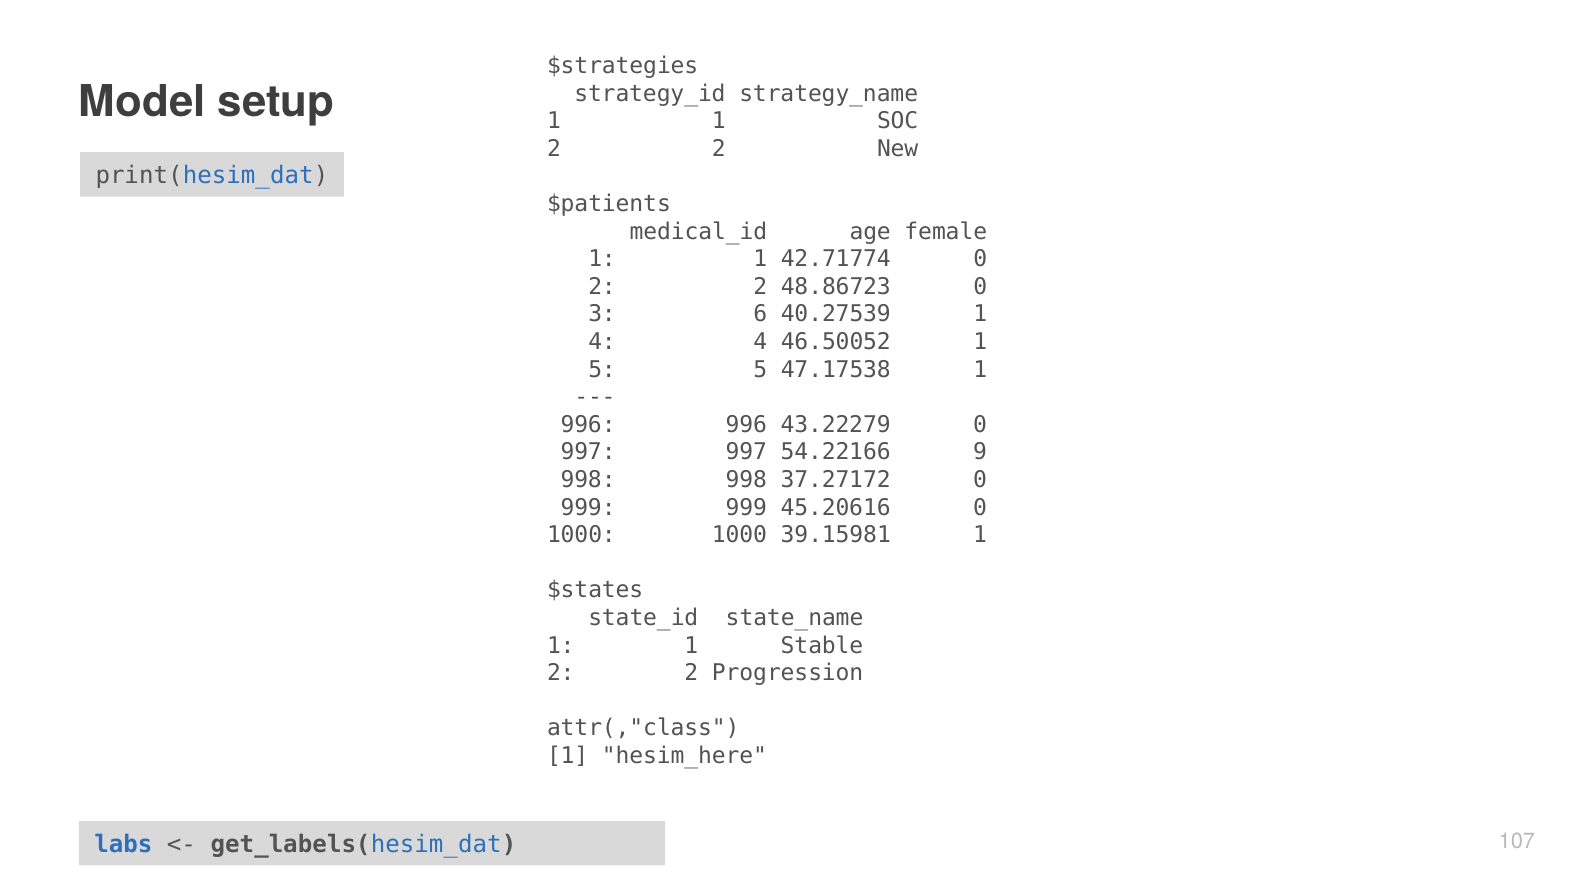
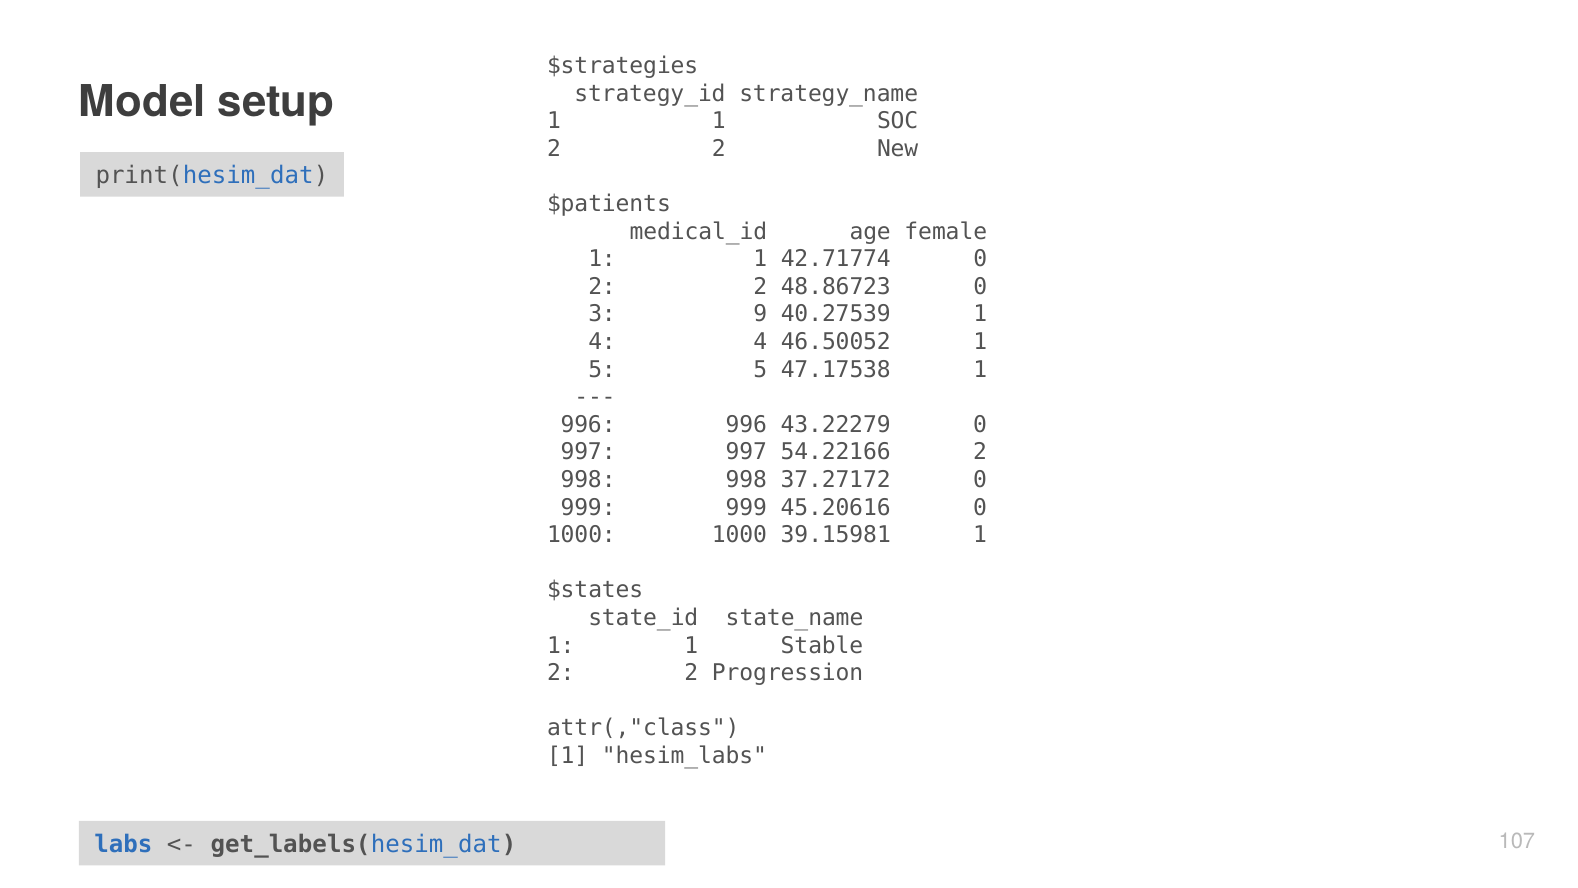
6: 6 -> 9 (760, 314)
54.22166 9: 9 -> 2 (980, 452)
hesim_here: hesim_here -> hesim_labs (684, 756)
